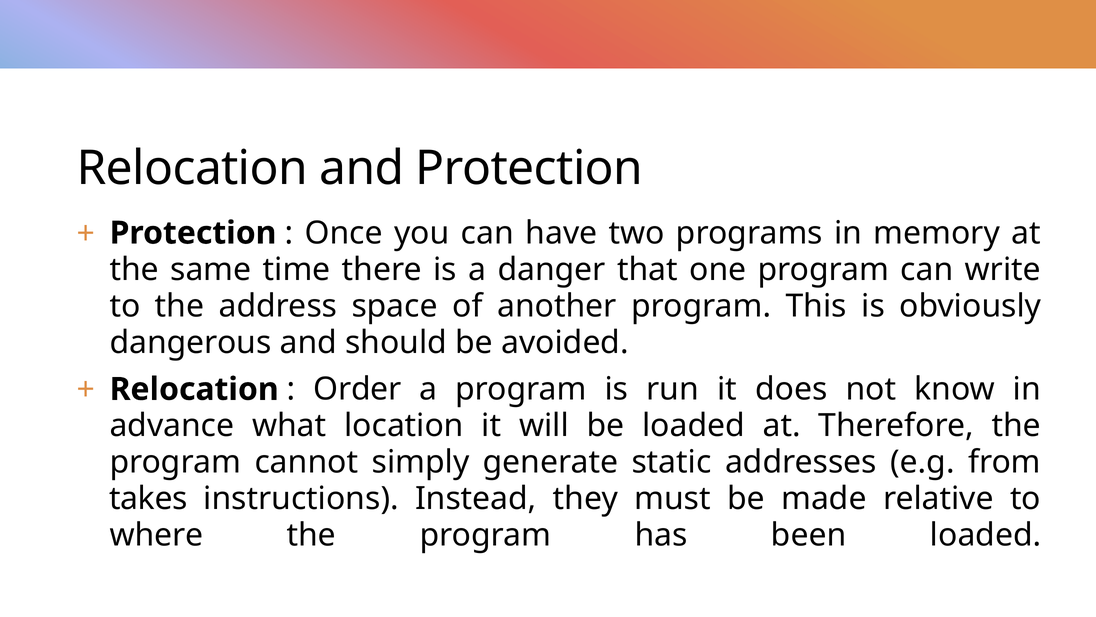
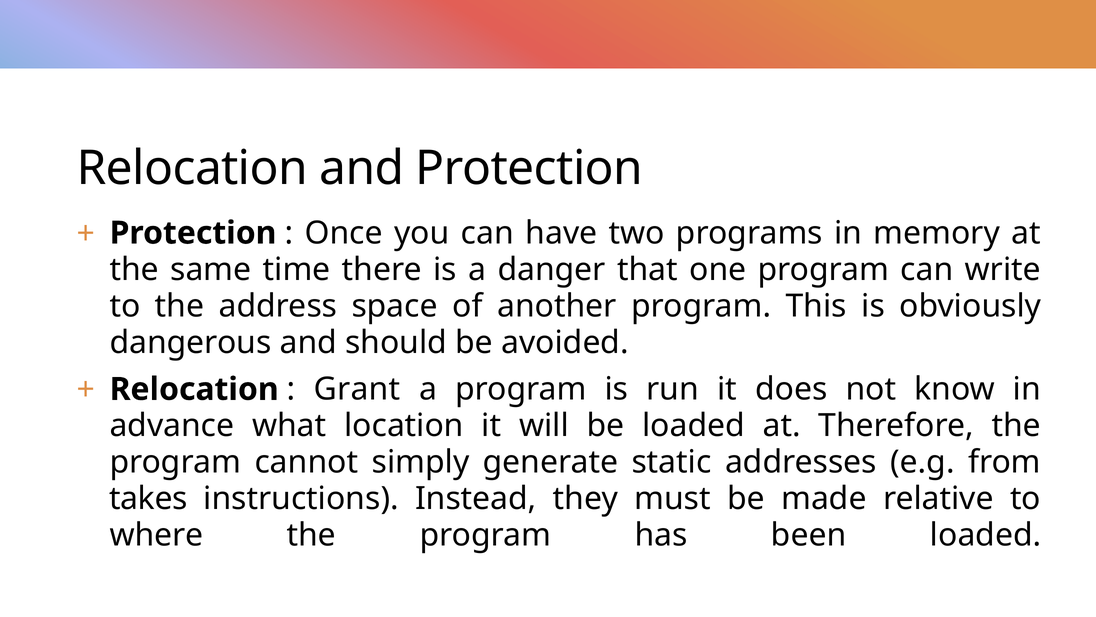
Order: Order -> Grant (357, 389)
